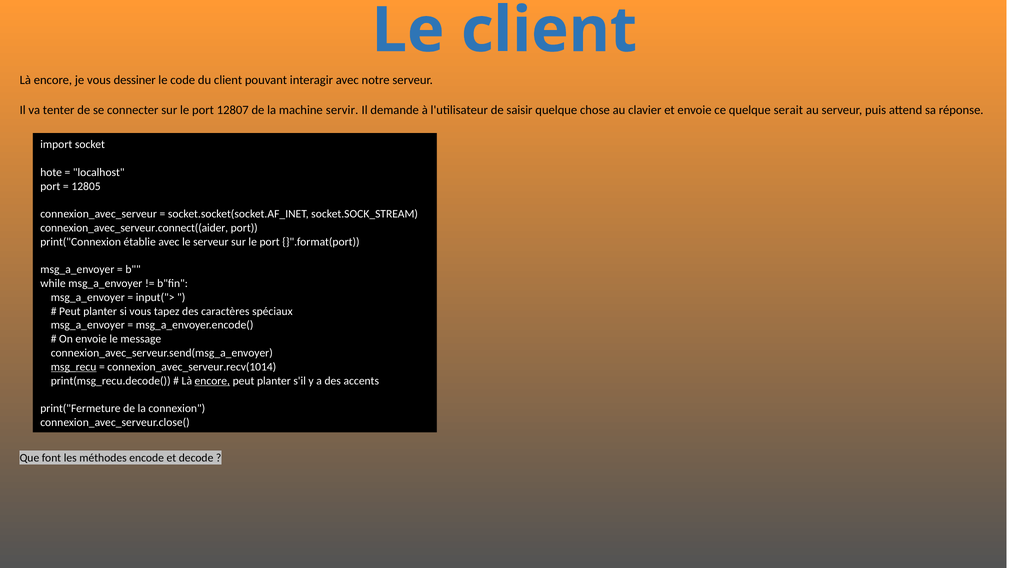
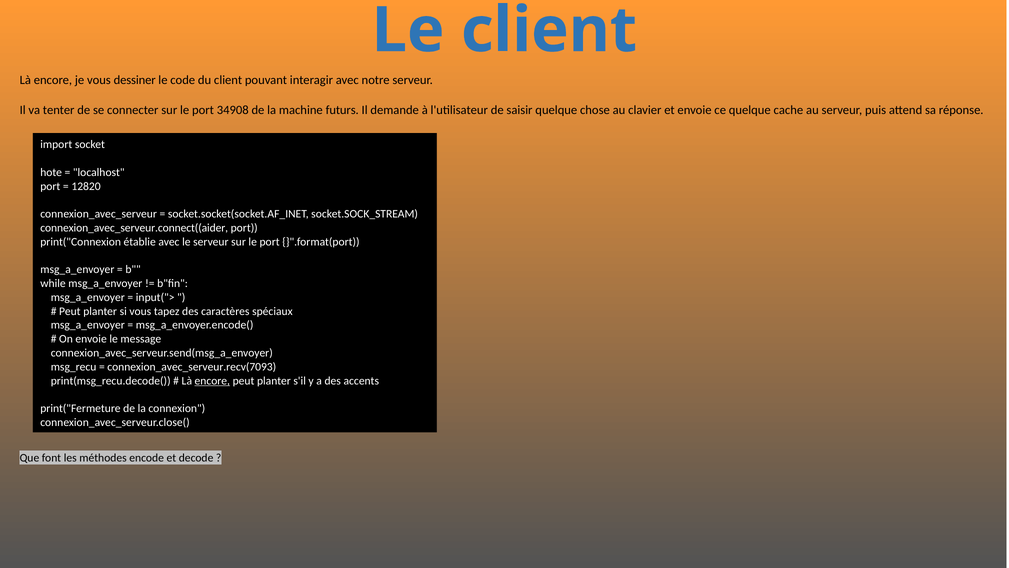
12807: 12807 -> 34908 (233, 110)
servir: servir -> futurs (342, 110)
serait: serait -> cache (788, 110)
12805: 12805 -> 12820 (86, 186)
msg_recu underline: present -> none (74, 367)
connexion_avec_serveur.recv(1014: connexion_avec_serveur.recv(1014 -> connexion_avec_serveur.recv(7093 (192, 367)
